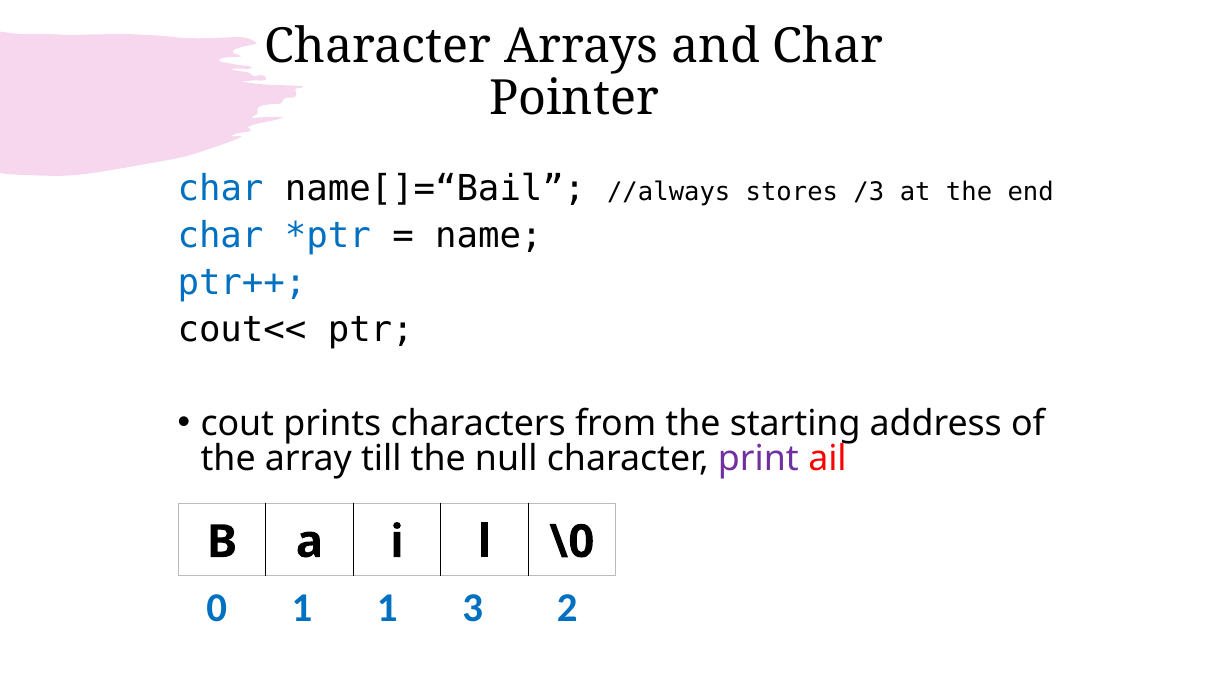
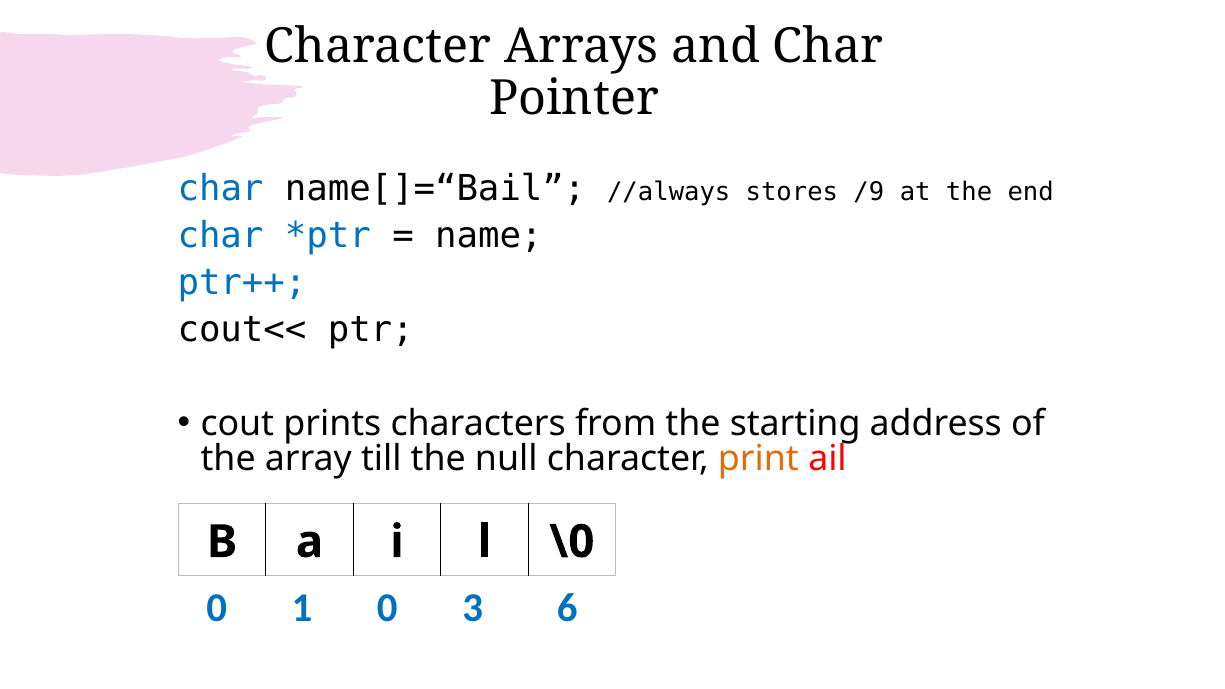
/3: /3 -> /9 (869, 192)
print colour: purple -> orange (758, 458)
1 1: 1 -> 0 (387, 608)
2: 2 -> 6 (567, 608)
